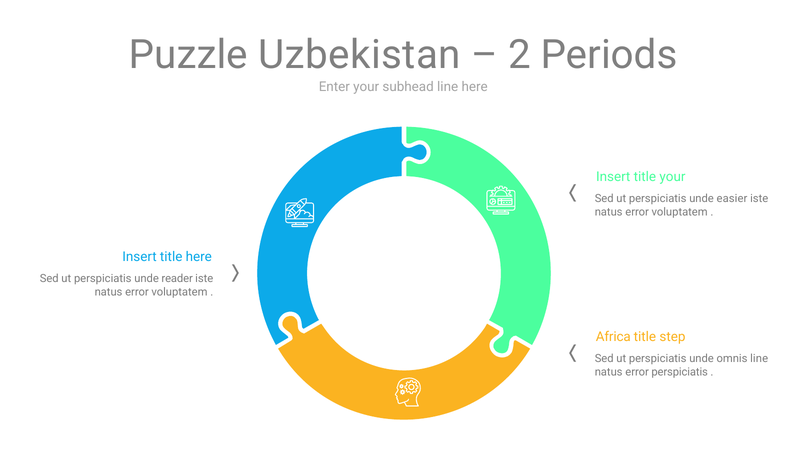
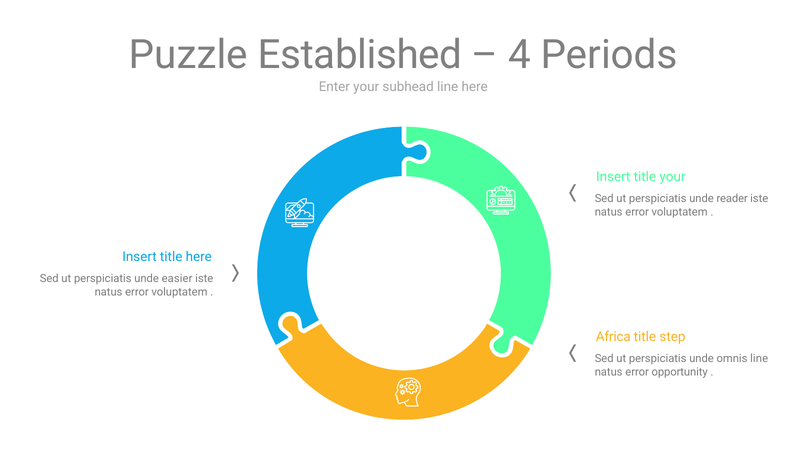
Uzbekistan: Uzbekistan -> Established (360, 55)
2: 2 -> 4 (519, 55)
easier: easier -> reader (732, 199)
reader: reader -> easier (177, 279)
error perspiciatis: perspiciatis -> opportunity (680, 373)
